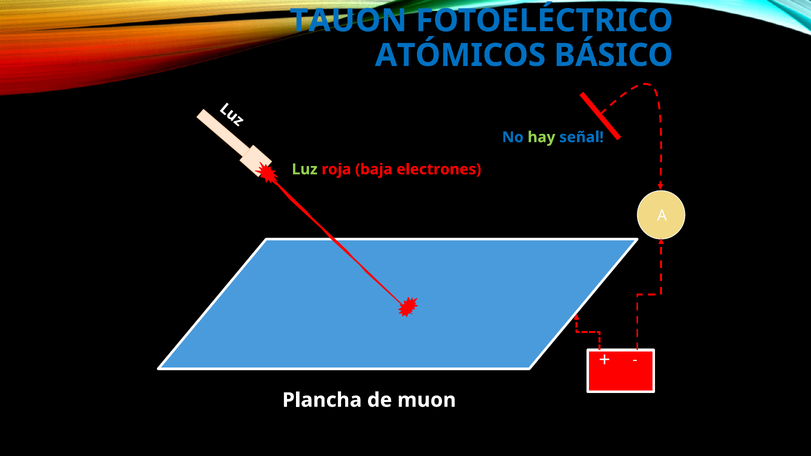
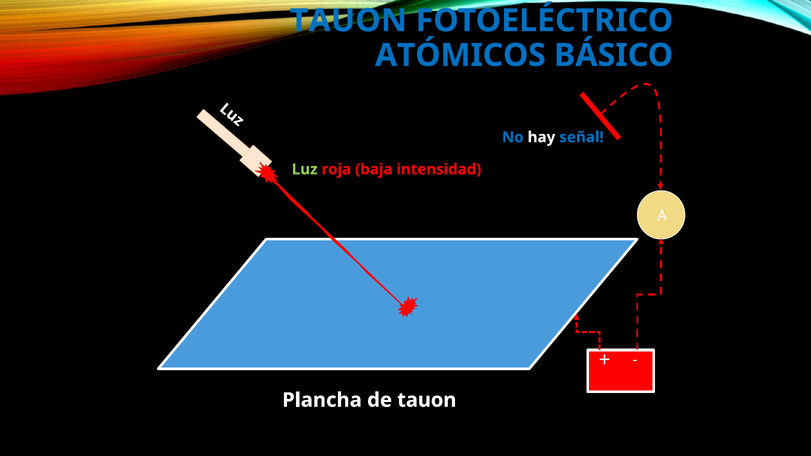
hay colour: light green -> white (541, 137)
electrones: electrones -> intensidad (439, 169)
de muon: muon -> tauon (427, 400)
